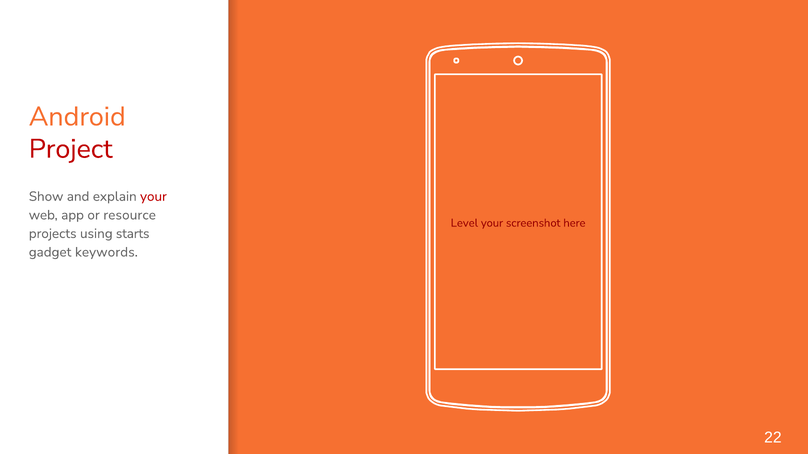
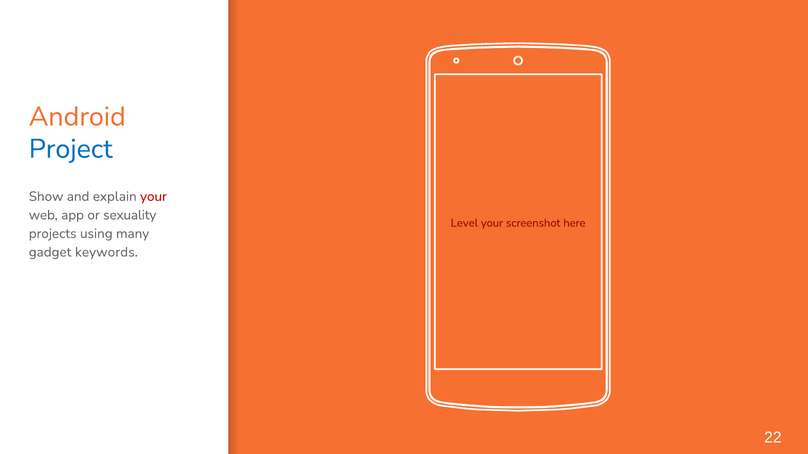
Project colour: red -> blue (71, 149)
resource: resource -> sexuality (130, 215)
starts: starts -> many (133, 234)
